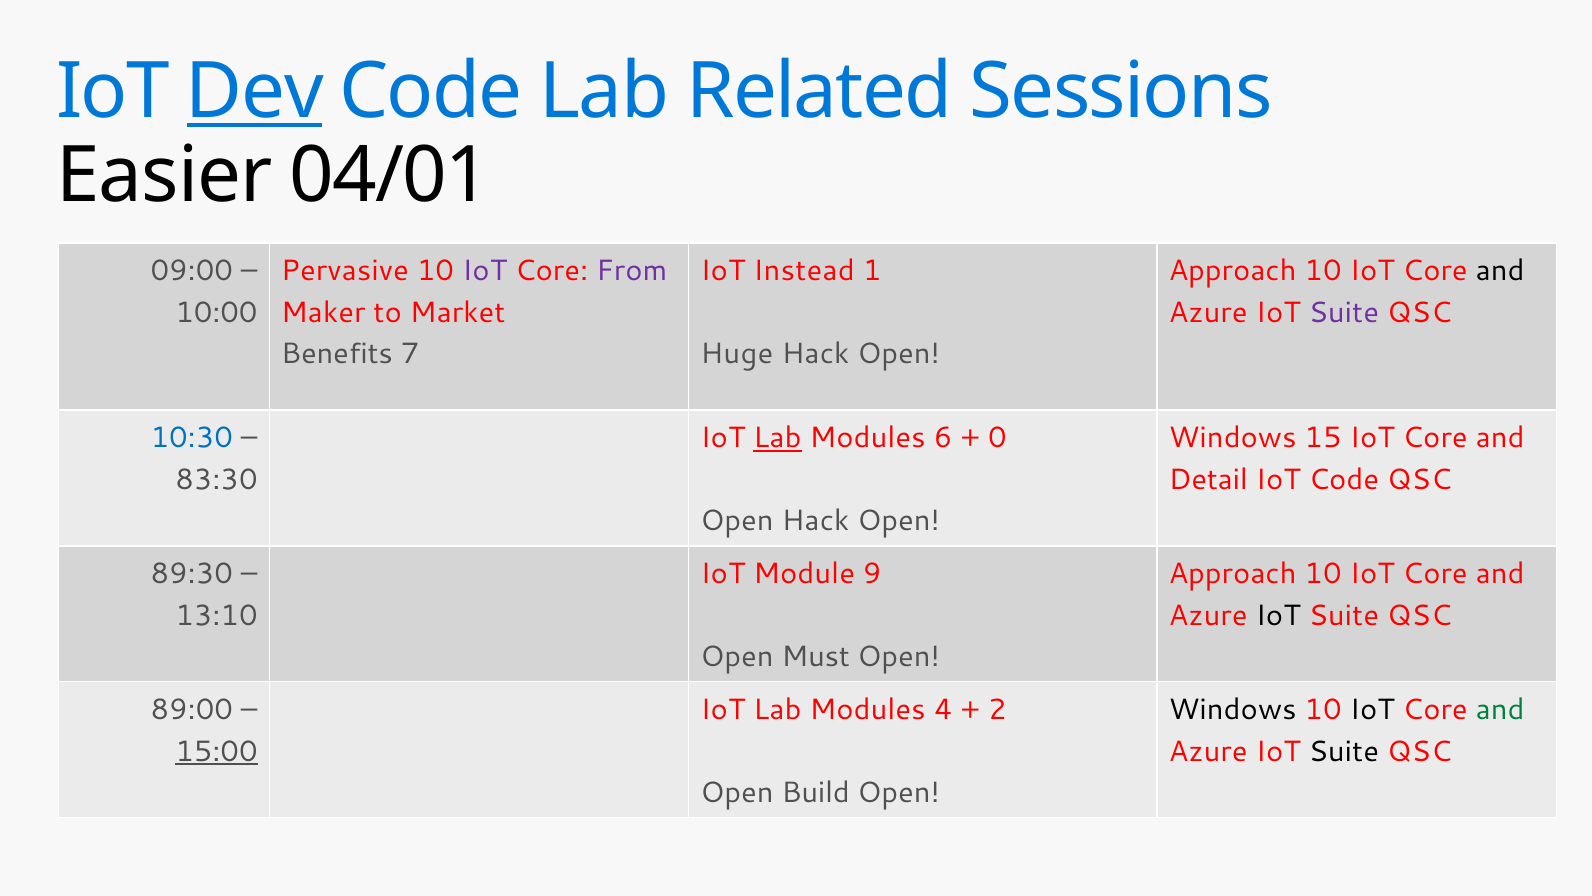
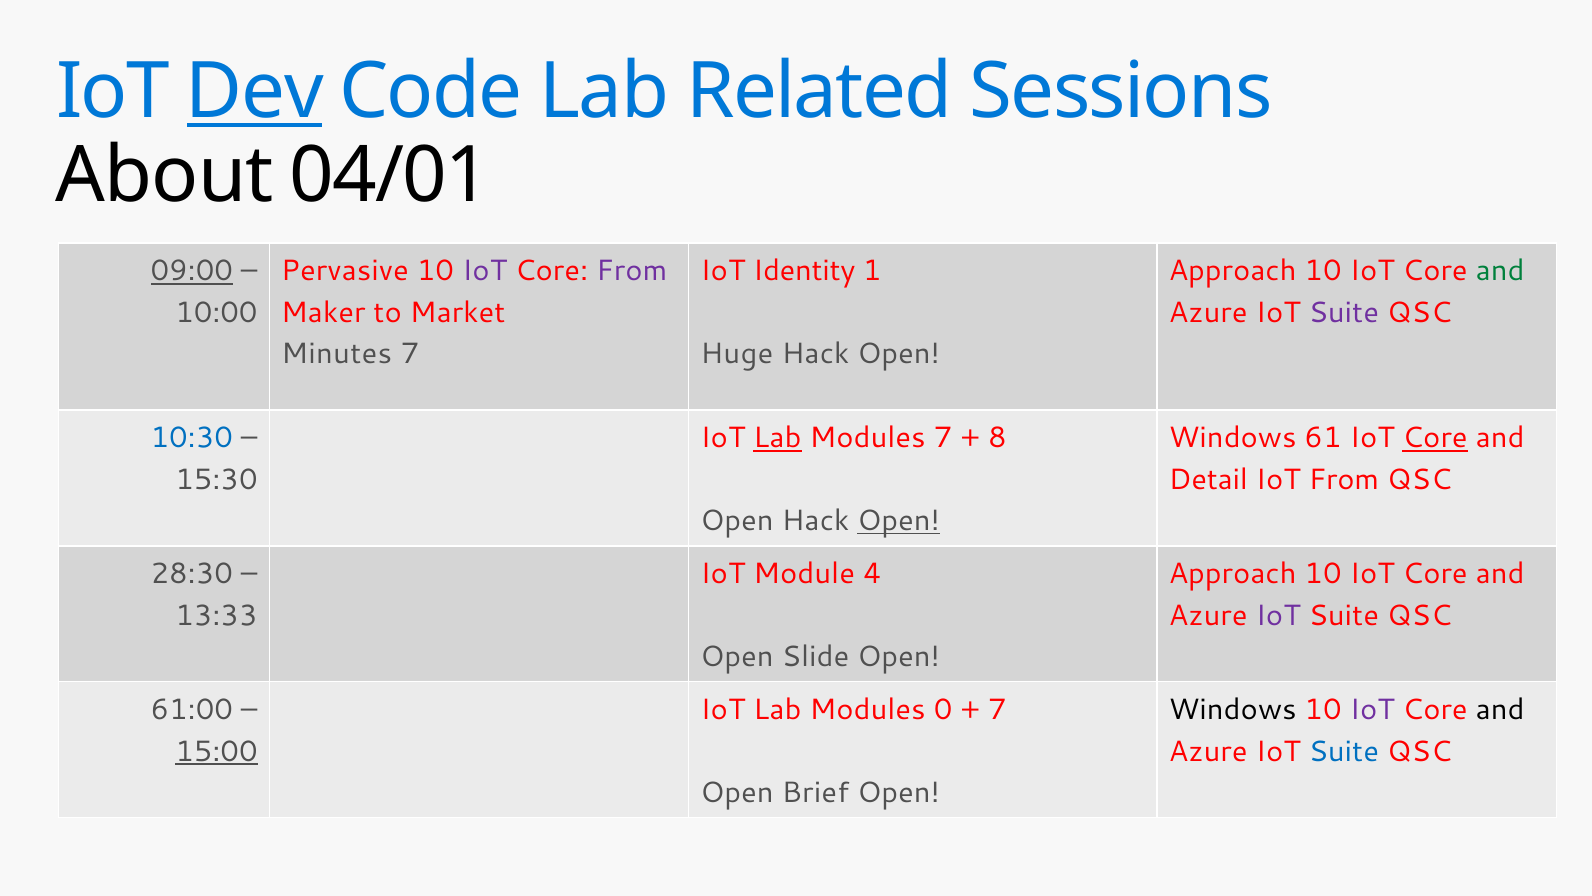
Easier: Easier -> About (165, 176)
09:00 underline: none -> present (192, 271)
Instead: Instead -> Identity (804, 271)
and colour: black -> green (1500, 271)
Benefits: Benefits -> Minutes (337, 354)
Modules 6: 6 -> 7 (943, 438)
0: 0 -> 8 (997, 438)
15: 15 -> 61 (1323, 438)
Core underline: none -> present (1435, 438)
83:30: 83:30 -> 15:30 (216, 479)
IoT Code: Code -> From (1344, 479)
Open underline: none -> present (899, 521)
89:30: 89:30 -> 28:30 (192, 574)
9: 9 -> 4 (872, 574)
13:10: 13:10 -> 13:33 (216, 615)
IoT colour: black -> purple (1278, 615)
Must: Must -> Slide (815, 656)
89:00: 89:00 -> 61:00 (192, 709)
4: 4 -> 0 (943, 709)
2: 2 -> 7 (997, 709)
IoT colour: black -> purple (1372, 709)
and colour: green -> black (1500, 709)
Suite colour: black -> blue (1344, 751)
Build: Build -> Brief (815, 792)
